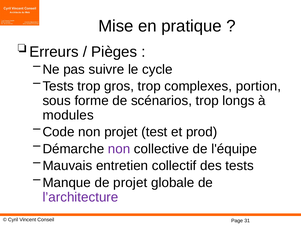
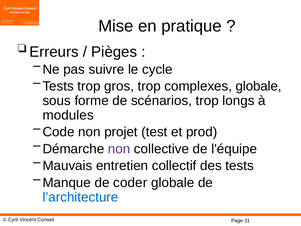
complexes portion: portion -> globale (259, 86)
de projet: projet -> coder (130, 183)
l’architecture colour: purple -> blue (80, 197)
